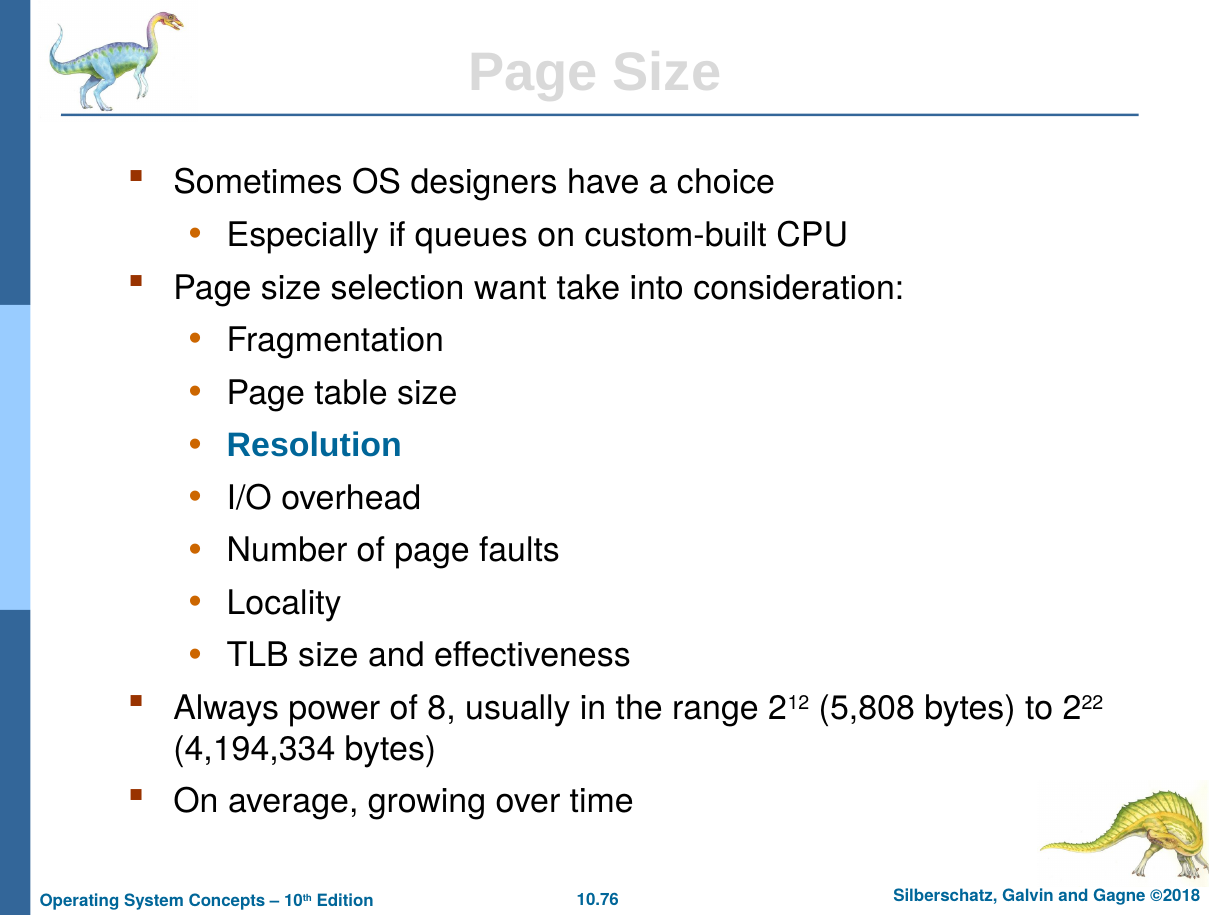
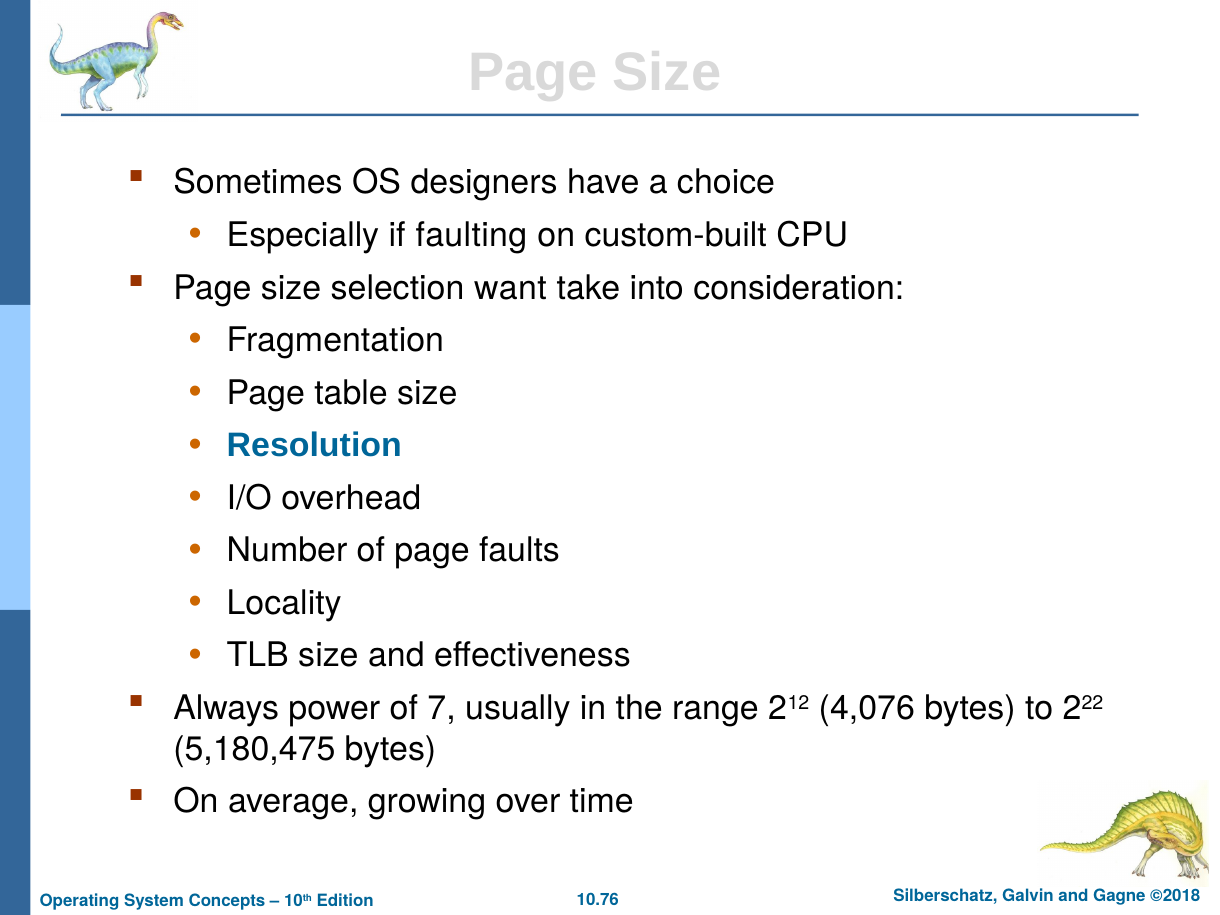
queues: queues -> faulting (471, 235)
8: 8 -> 7 (442, 708)
5,808: 5,808 -> 4,076 (867, 708)
4,194,334: 4,194,334 -> 5,180,475 (254, 749)
